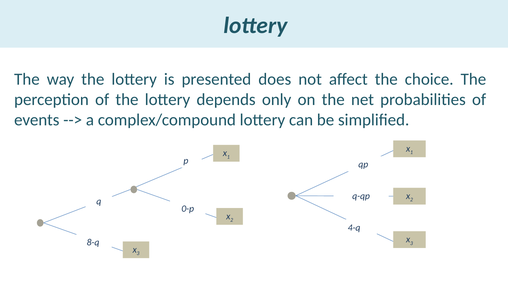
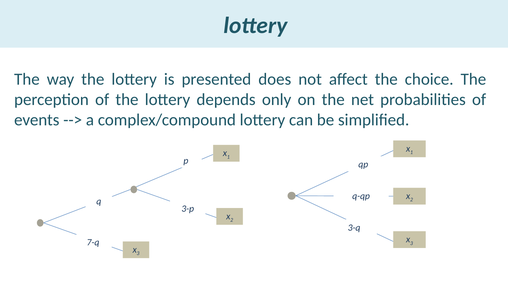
0-p: 0-p -> 3-p (188, 209)
4-q: 4-q -> 3-q (354, 227)
8-q: 8-q -> 7-q (93, 242)
